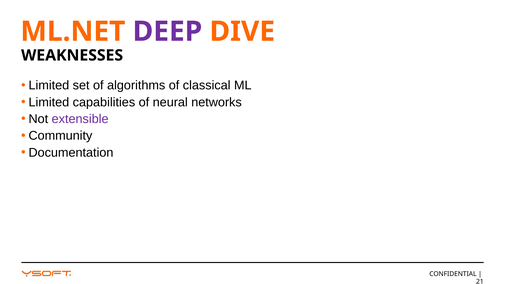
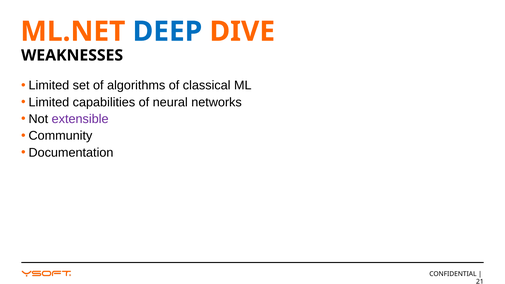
DEEP colour: purple -> blue (167, 32)
